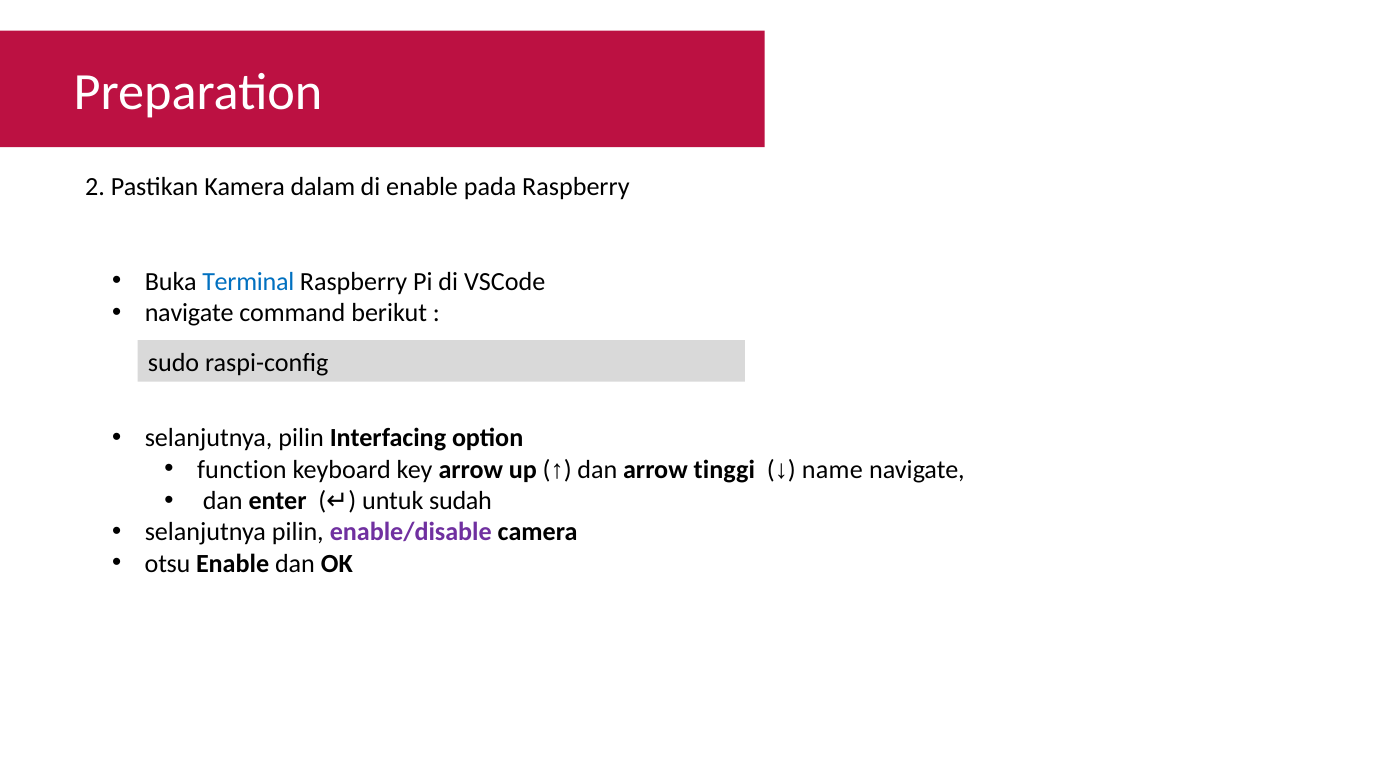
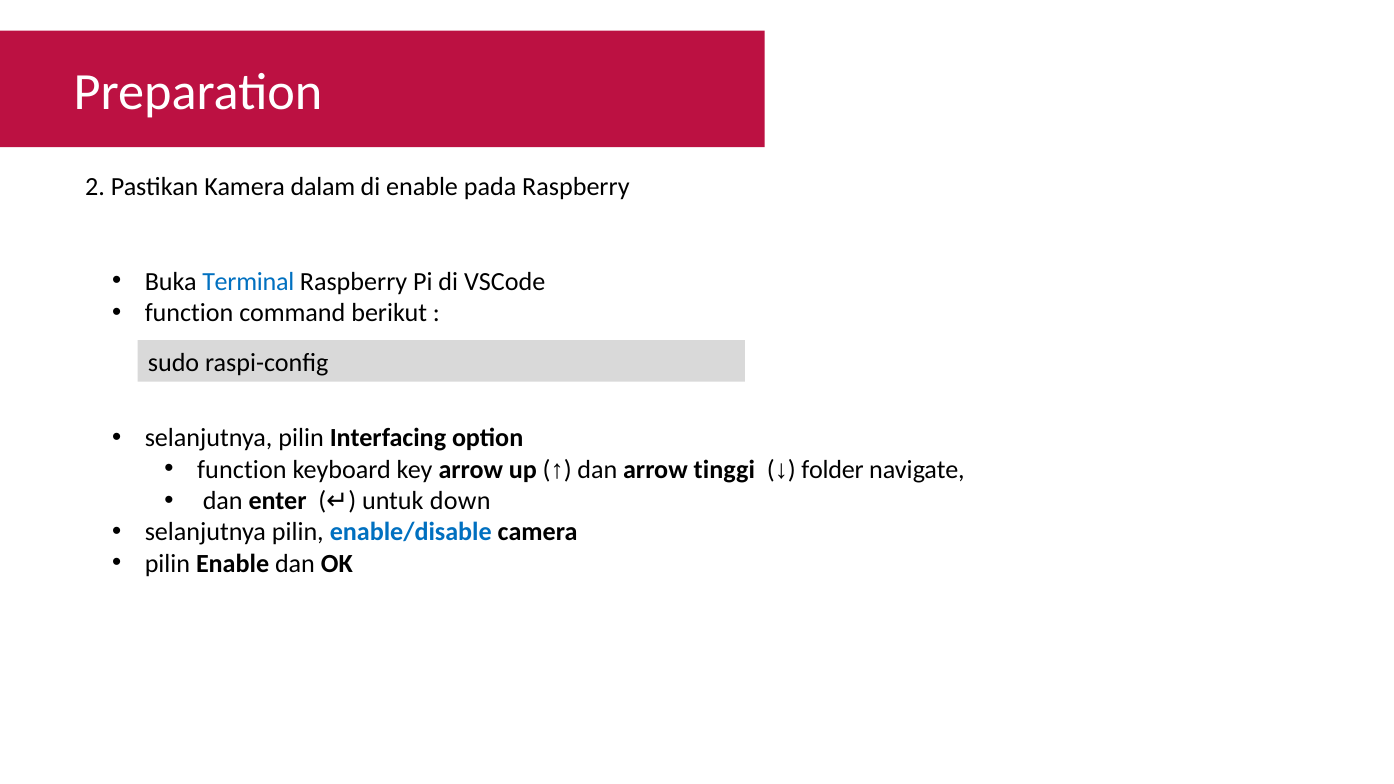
navigate: navigate -> function (189, 313)
name: name -> folder (833, 470)
sudah: sudah -> down (460, 501)
enable/disable colour: purple -> blue (411, 532)
otsu: otsu -> pilin (167, 564)
